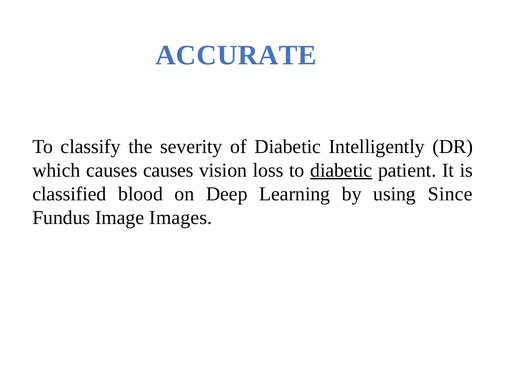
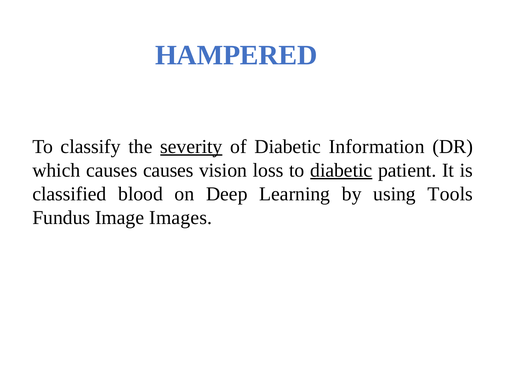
ACCURATE: ACCURATE -> HAMPERED (236, 55)
severity underline: none -> present (191, 146)
Intelligently: Intelligently -> Information (377, 146)
Since: Since -> Tools (450, 194)
